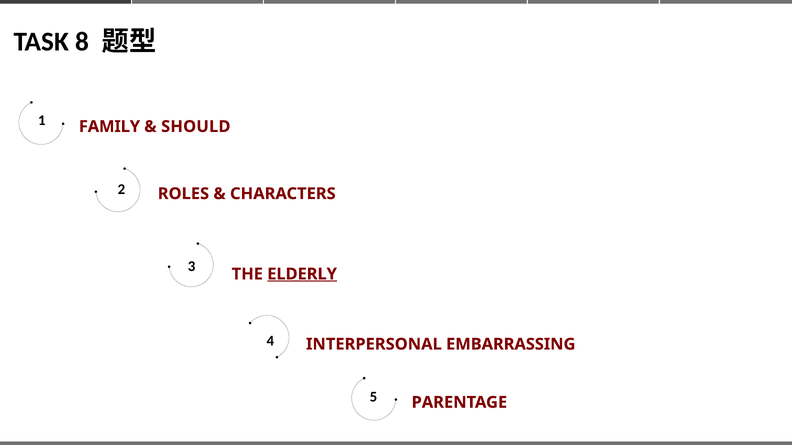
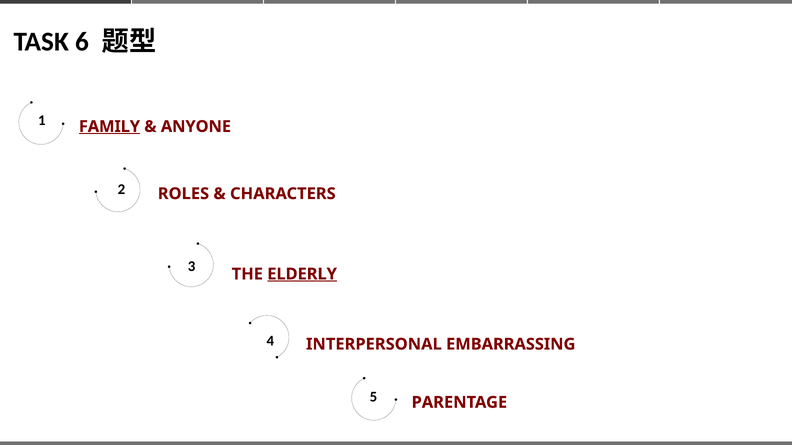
8: 8 -> 6 (82, 42)
FAMILY underline: none -> present (109, 127)
SHOULD: SHOULD -> ANYONE (196, 127)
